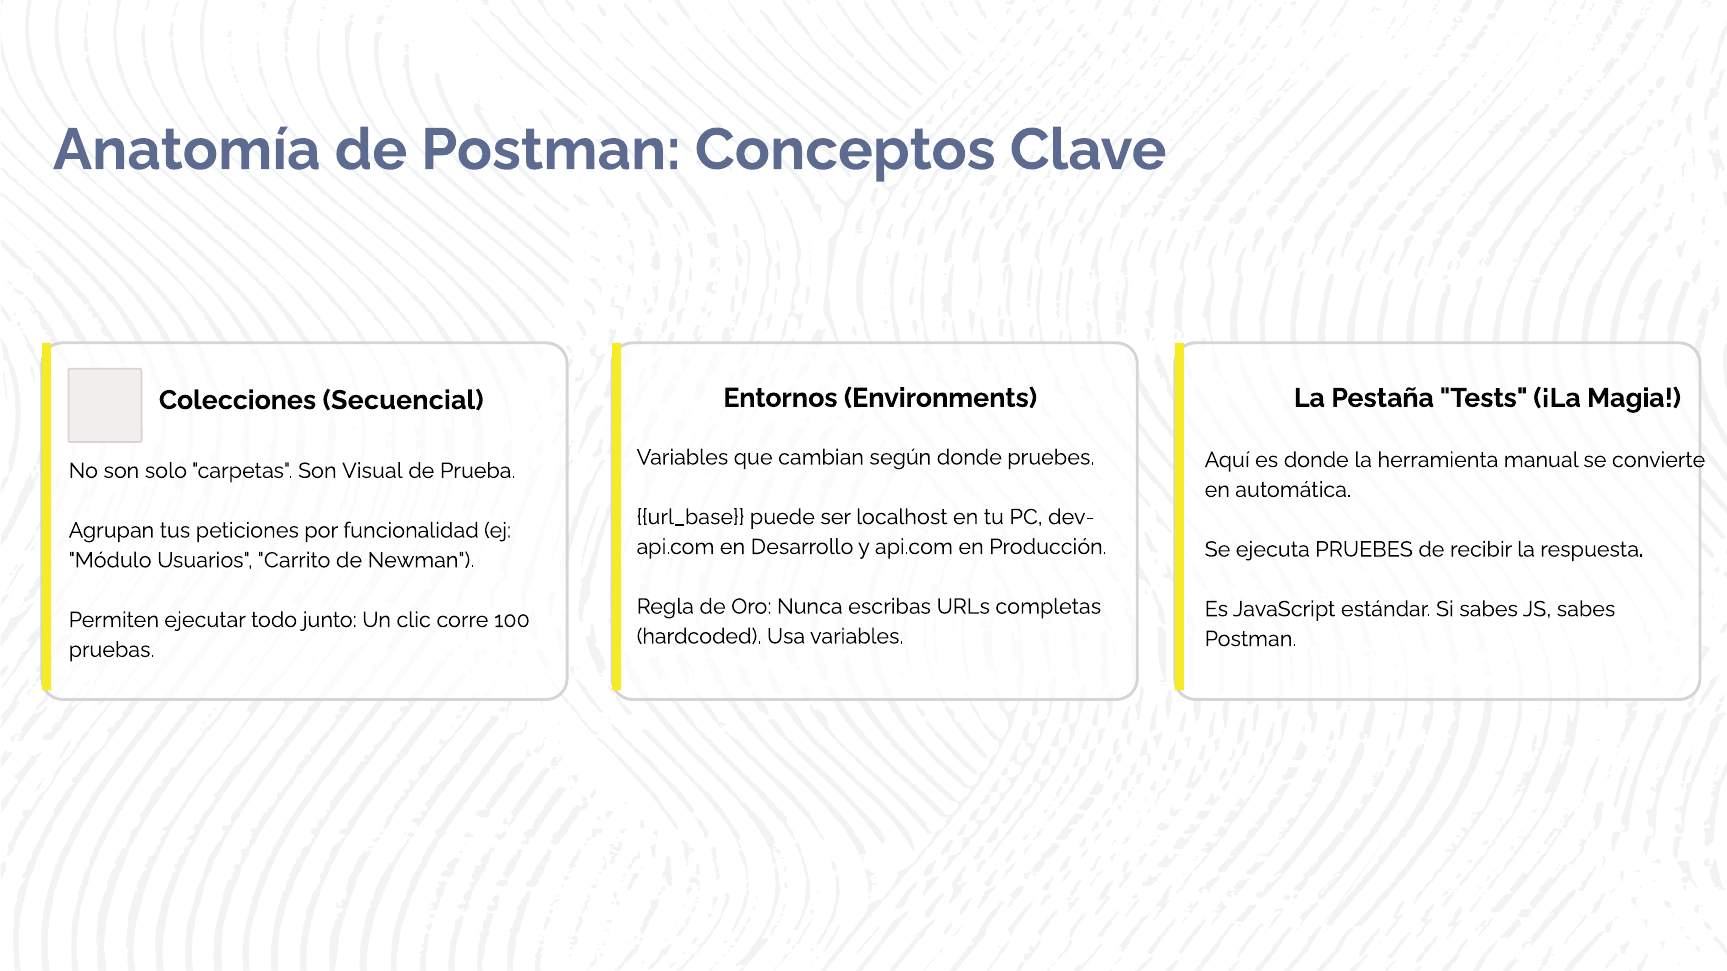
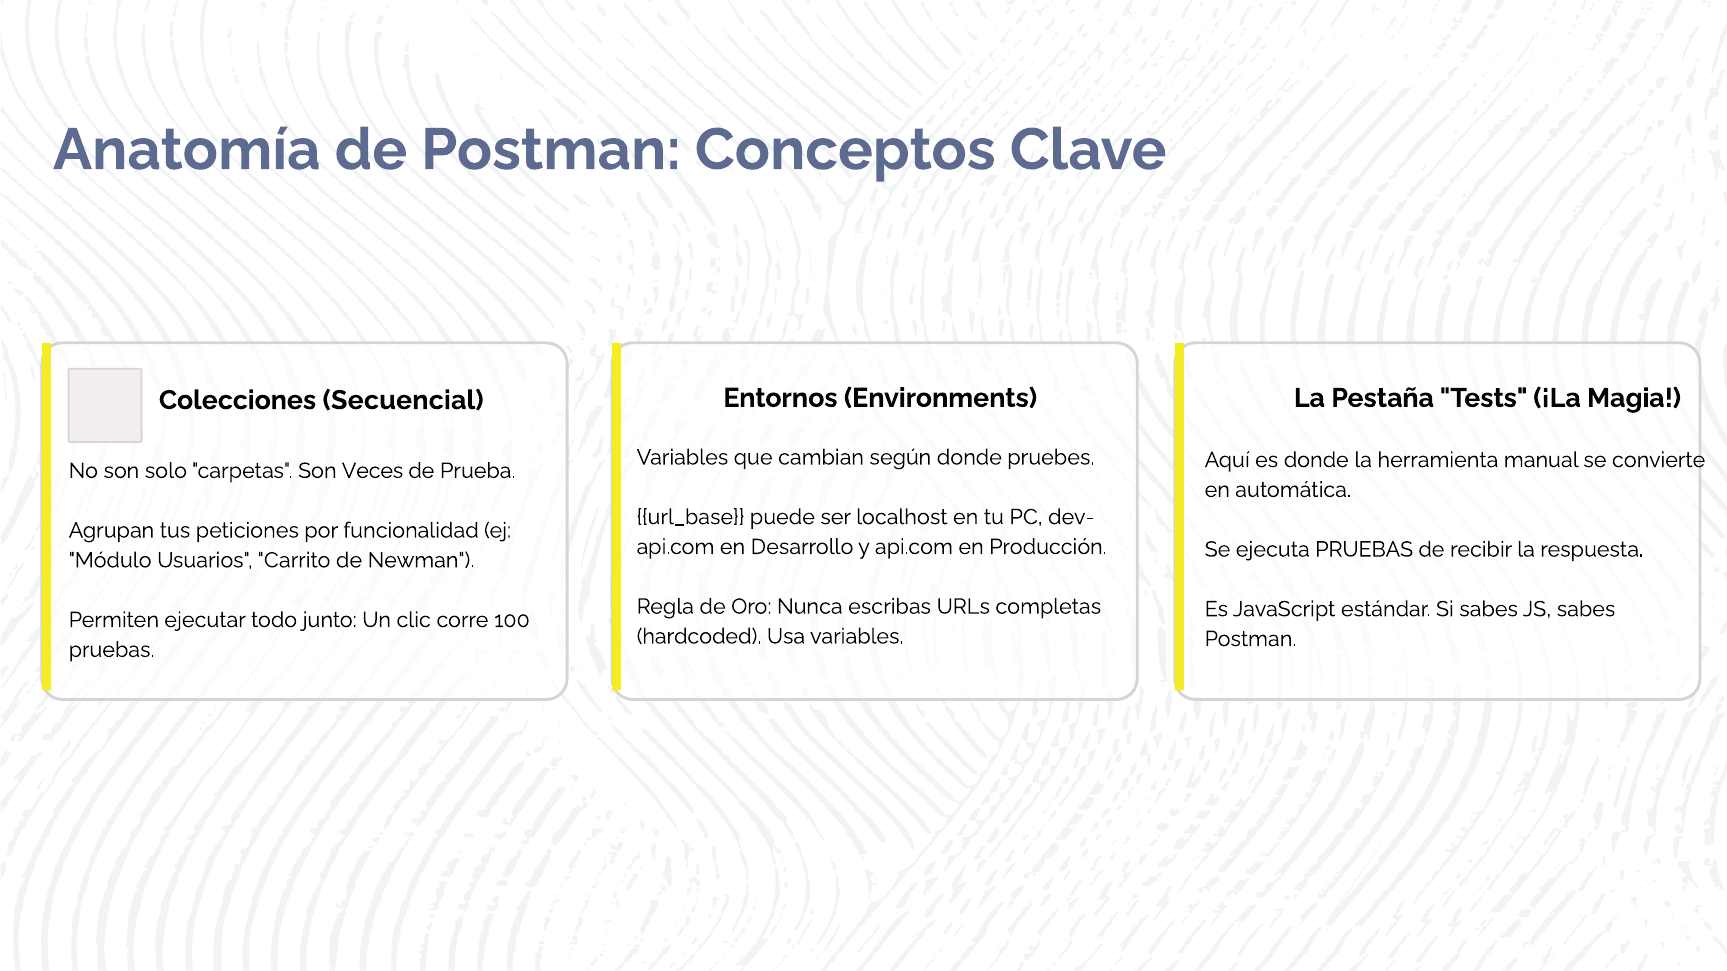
Visual: Visual -> Veces (372, 471)
ejecuta PRUEBES: PRUEBES -> PRUEBAS (1364, 550)
